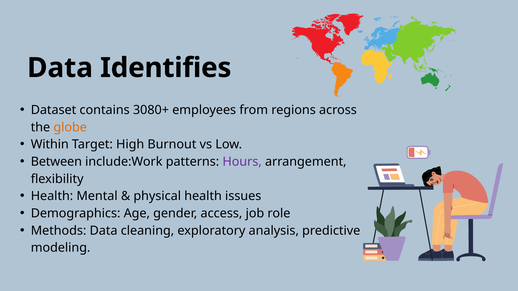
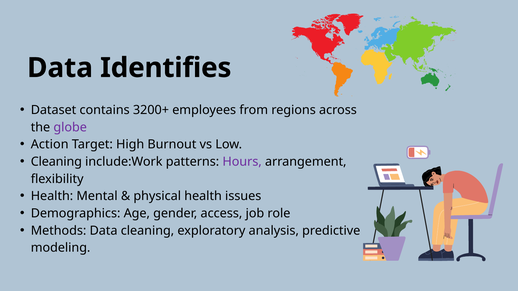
3080+: 3080+ -> 3200+ (151, 110)
globe colour: orange -> purple (70, 127)
Within: Within -> Action (50, 145)
Between: Between -> Cleaning (56, 162)
